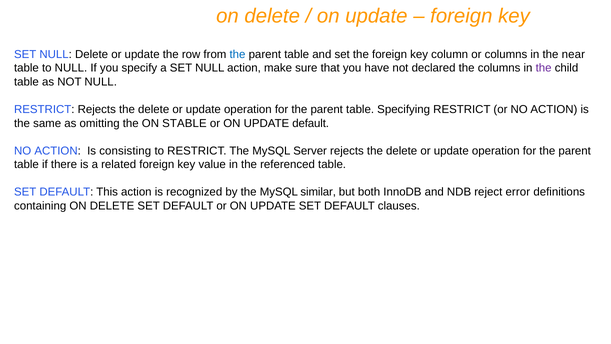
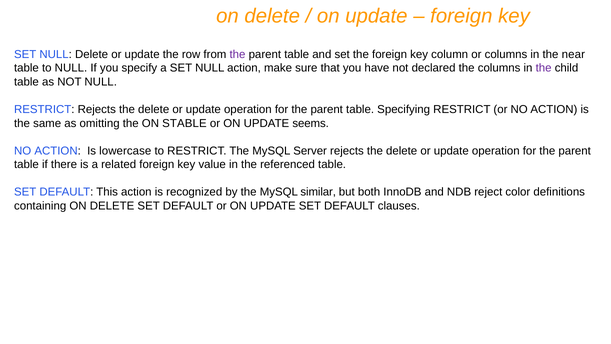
the colour: blue -> purple (238, 54)
UPDATE default: default -> seems (311, 123)
consisting: consisting -> lowercase (125, 151)
error: error -> color (518, 192)
